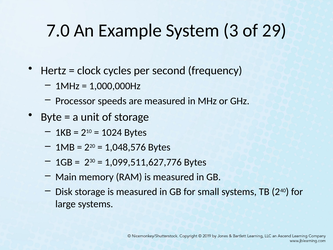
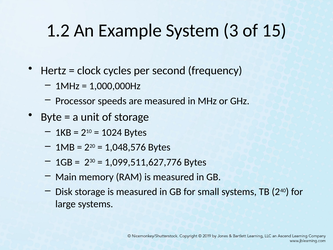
7.0: 7.0 -> 1.2 (58, 30)
29: 29 -> 15 (274, 30)
